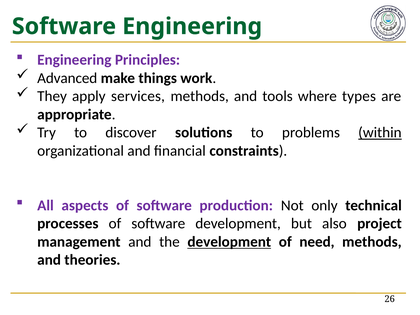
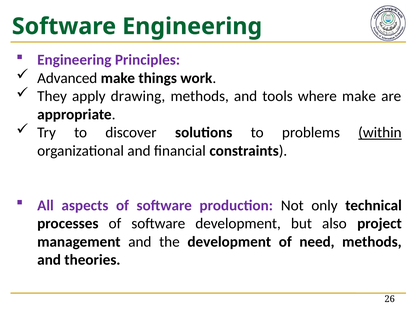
services: services -> drawing (138, 96)
where types: types -> make (359, 96)
development underline: present -> none (229, 242)
